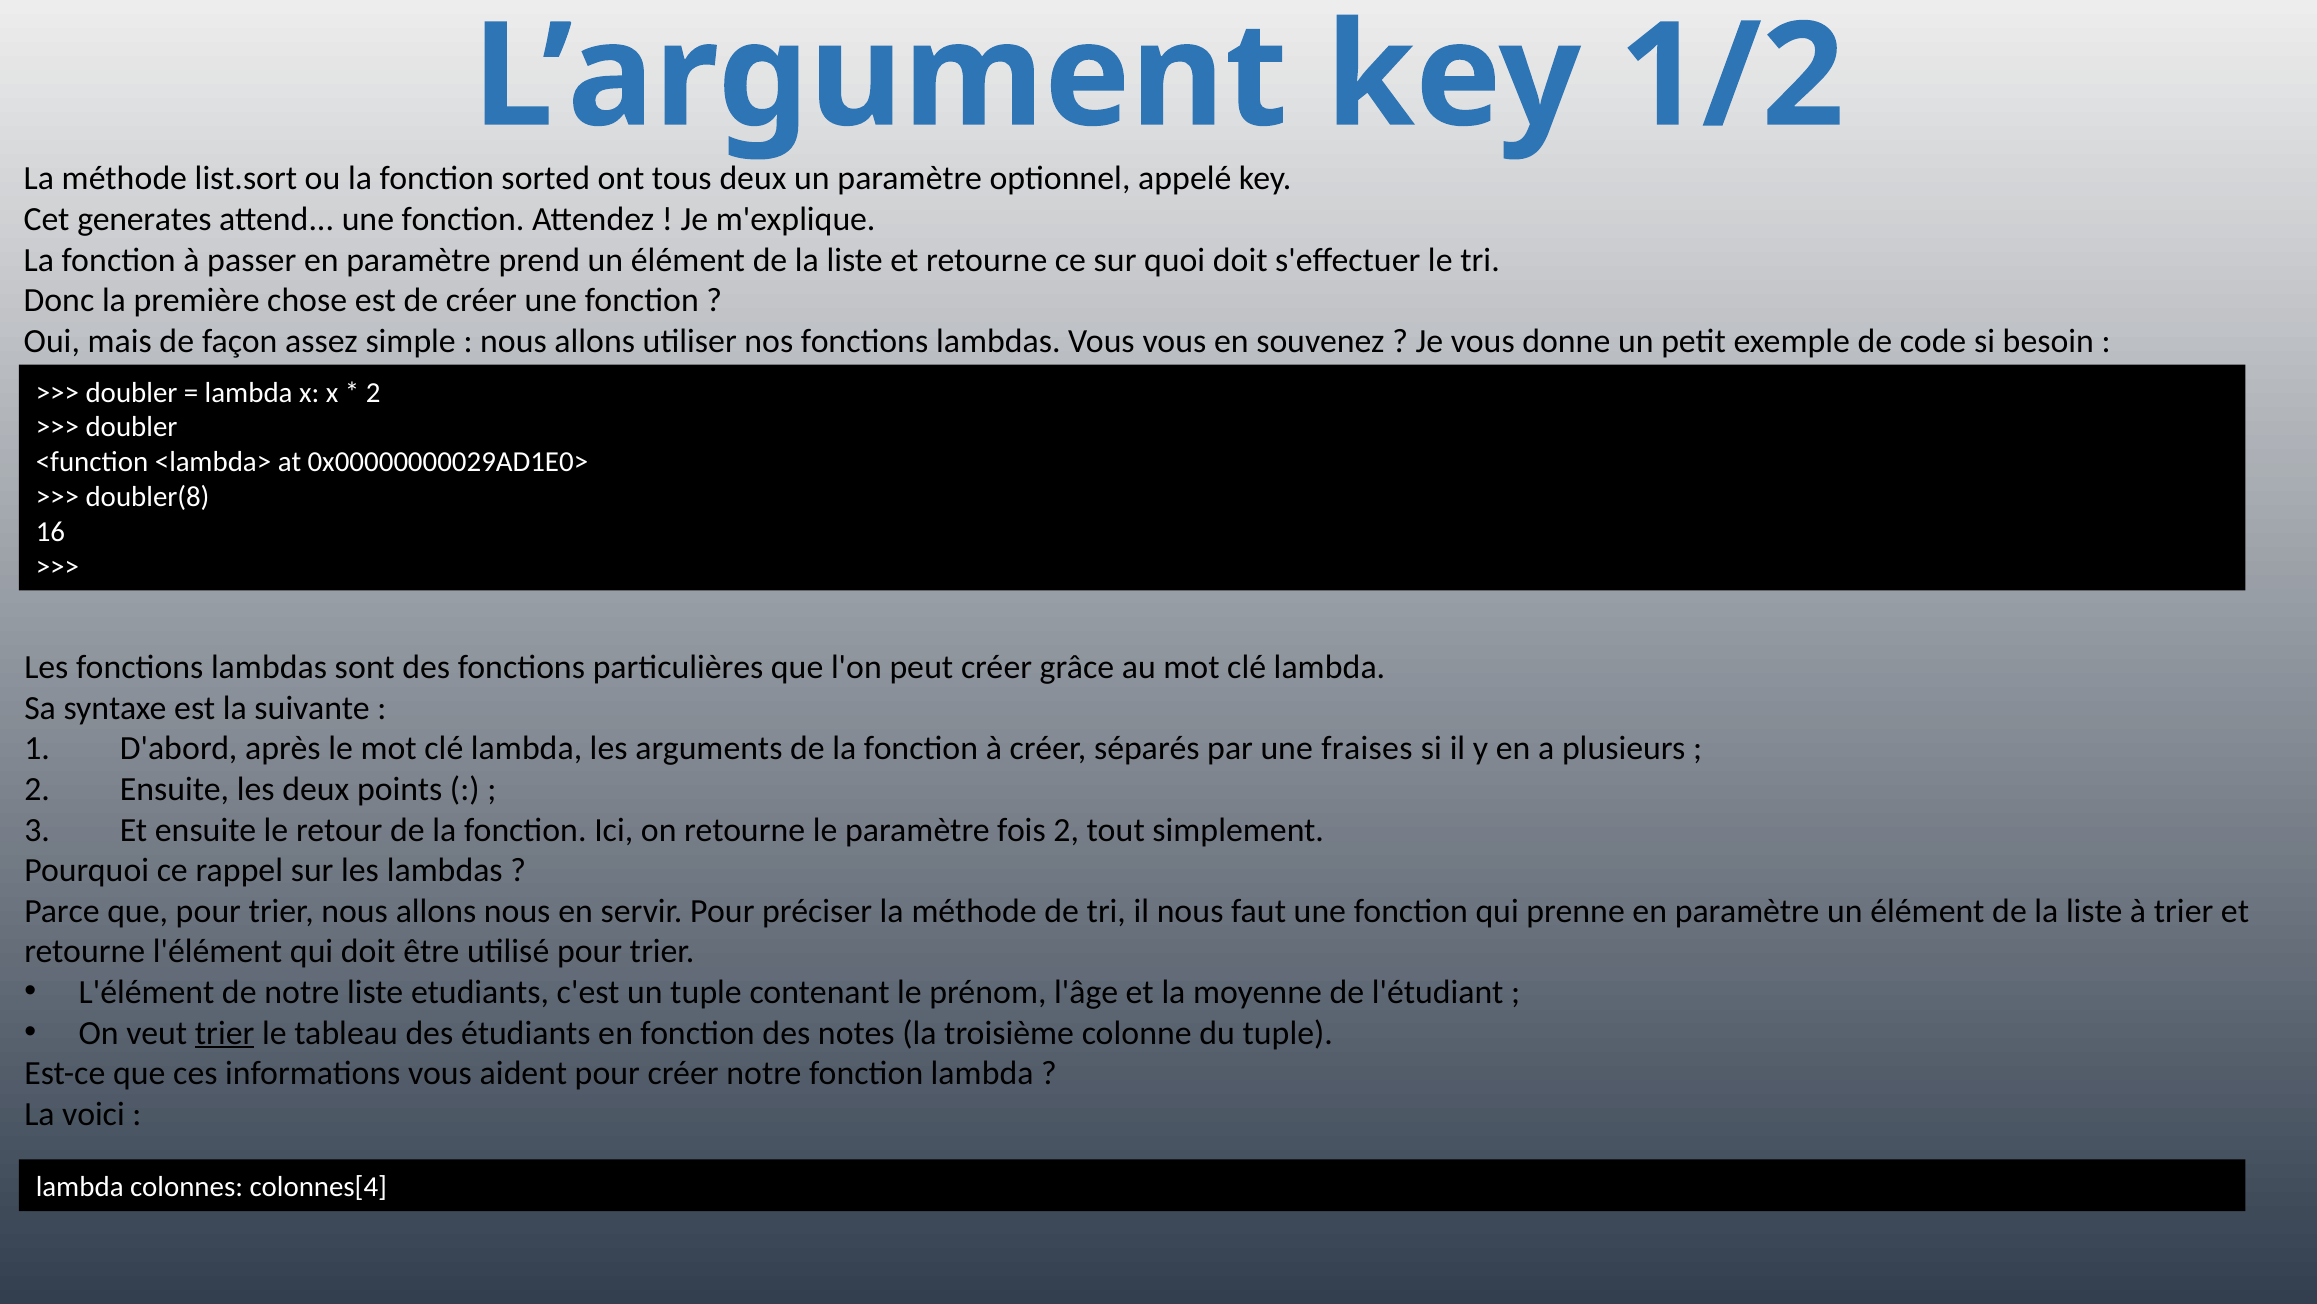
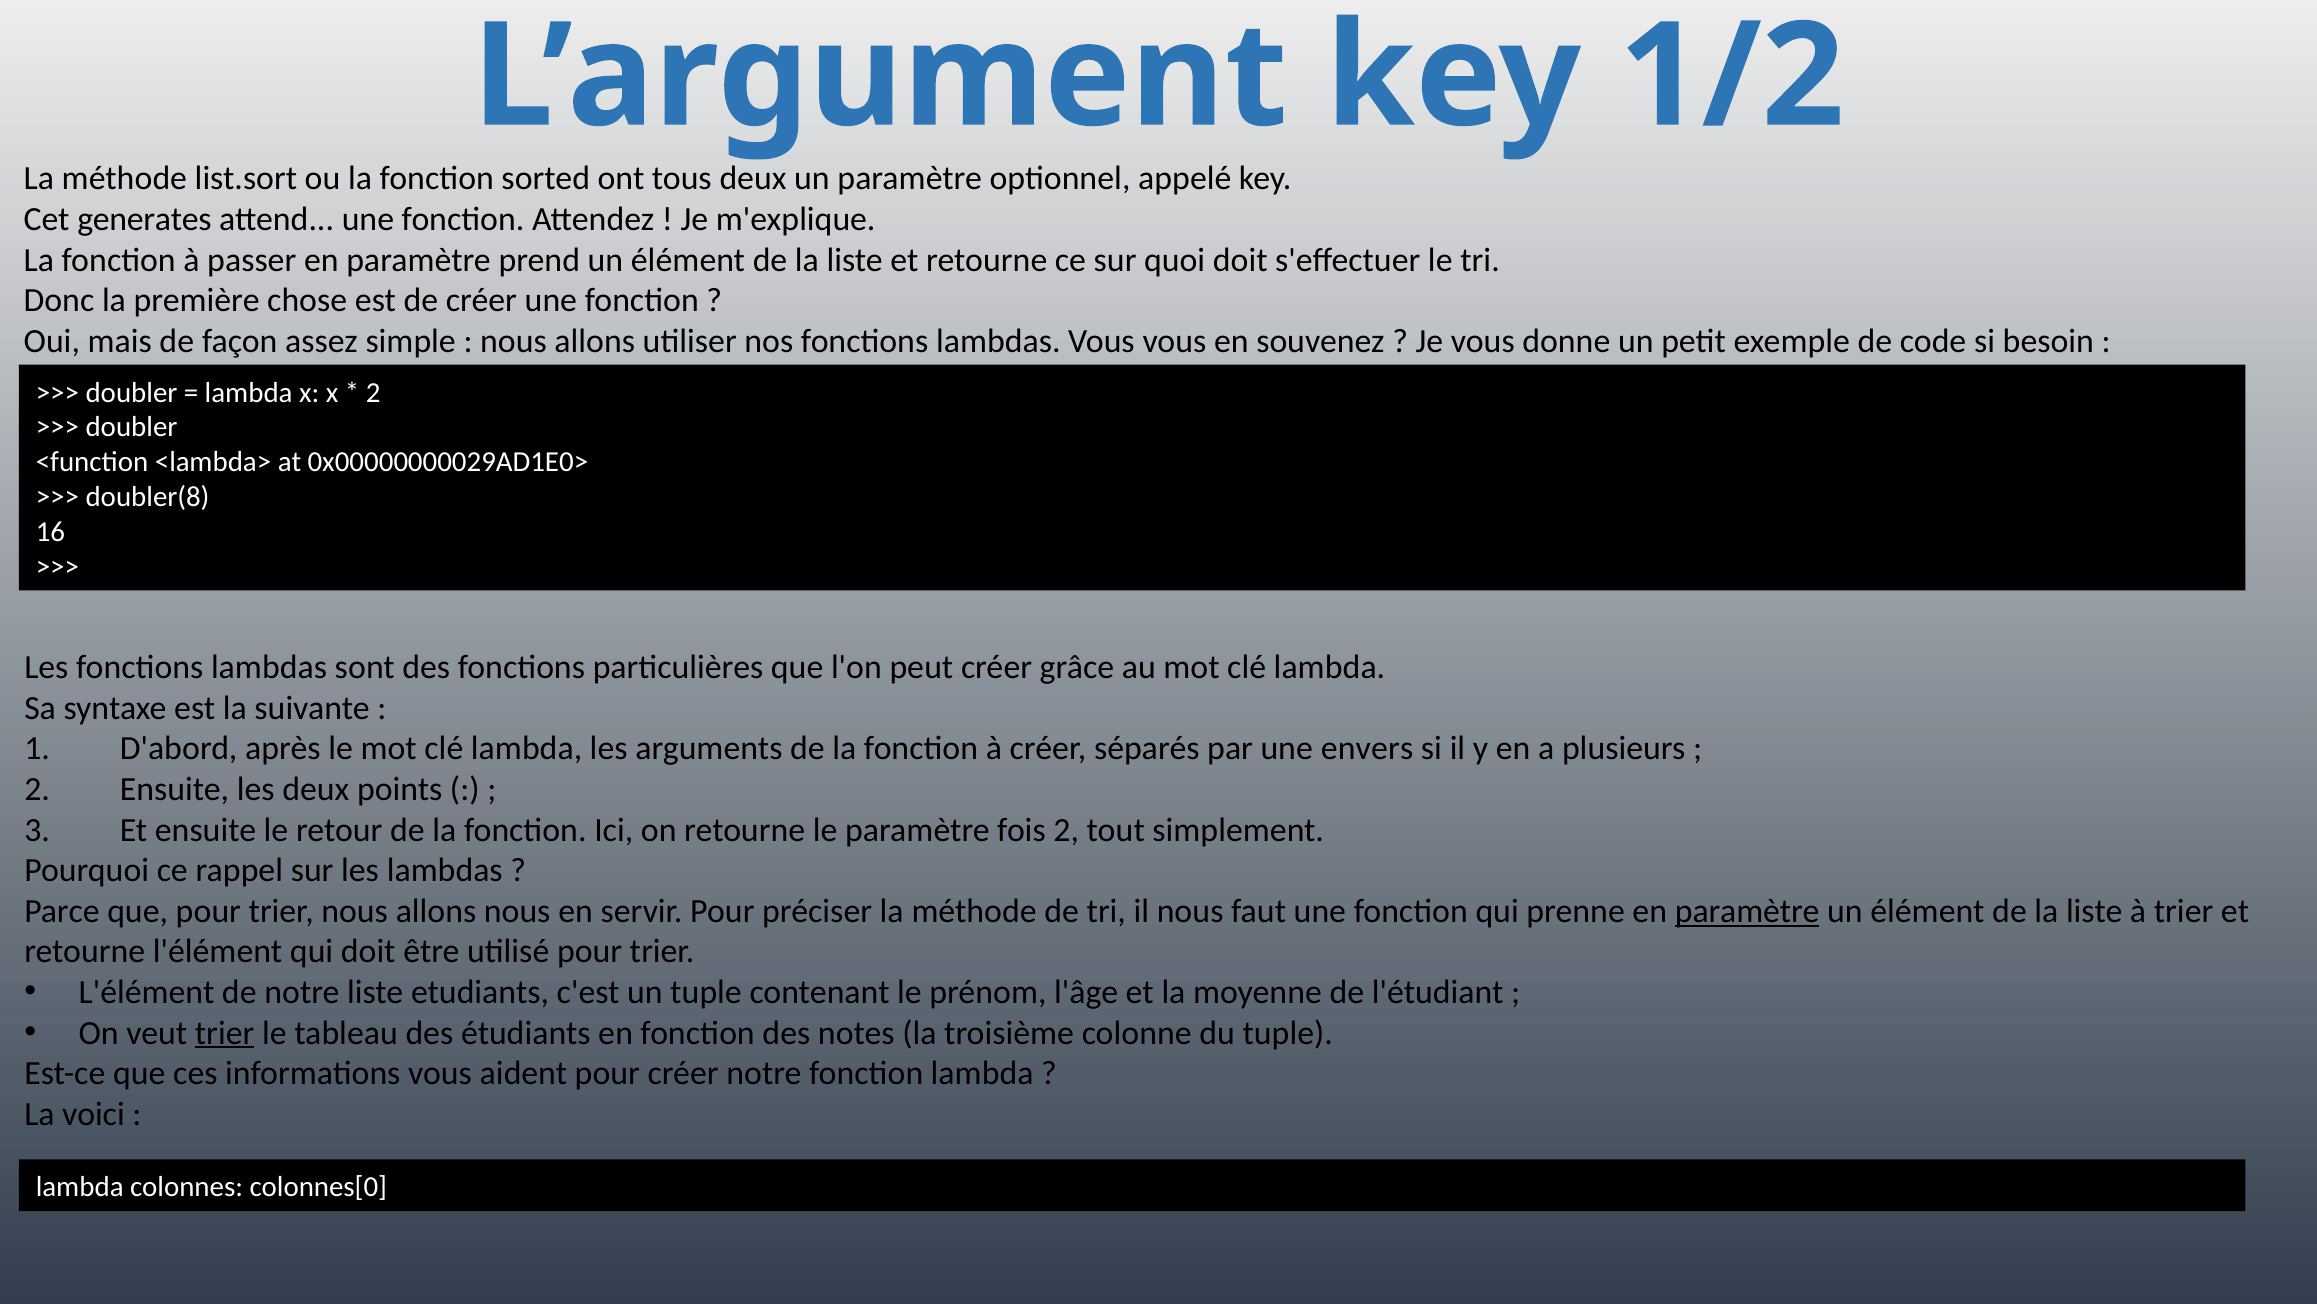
fraises: fraises -> envers (1367, 748)
paramètre underline: none -> present (1747, 911)
colonnes[4: colonnes[4 -> colonnes[0 (318, 1187)
